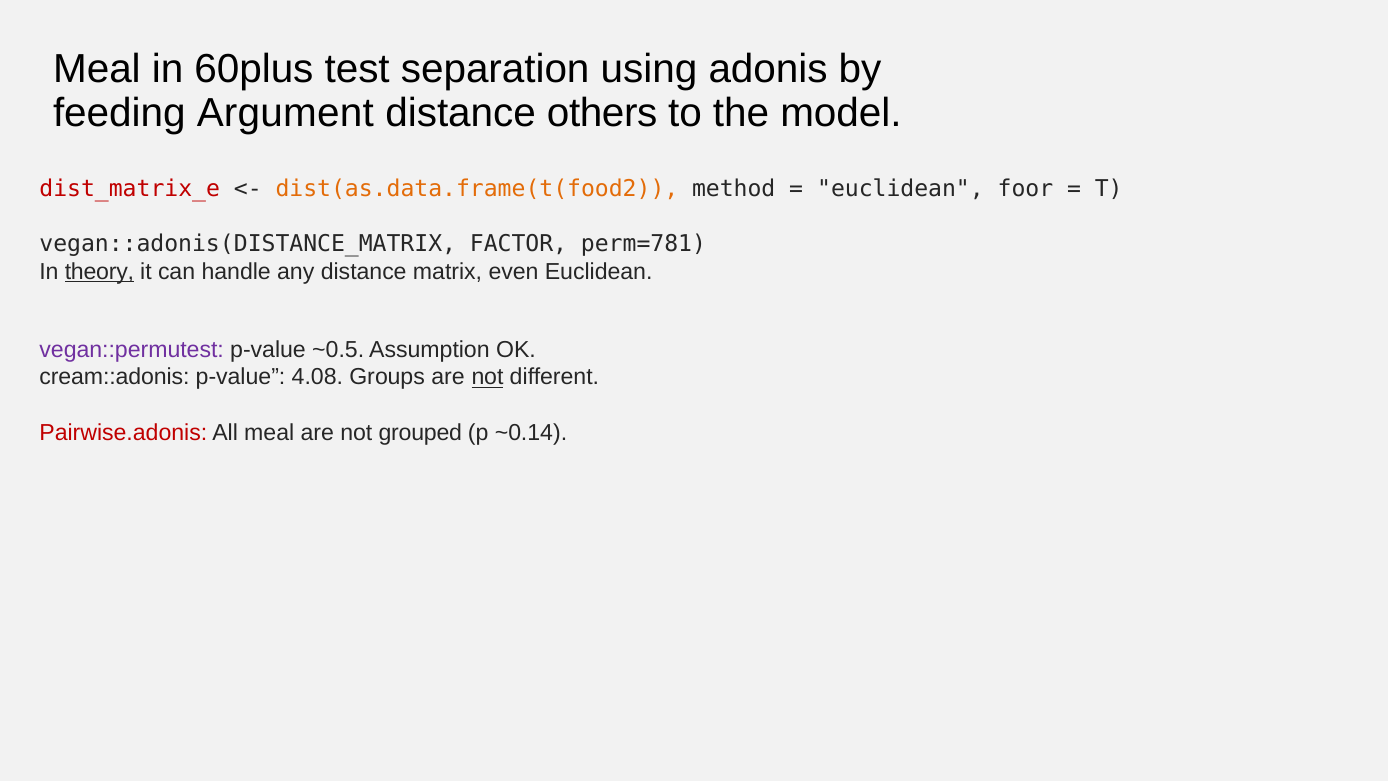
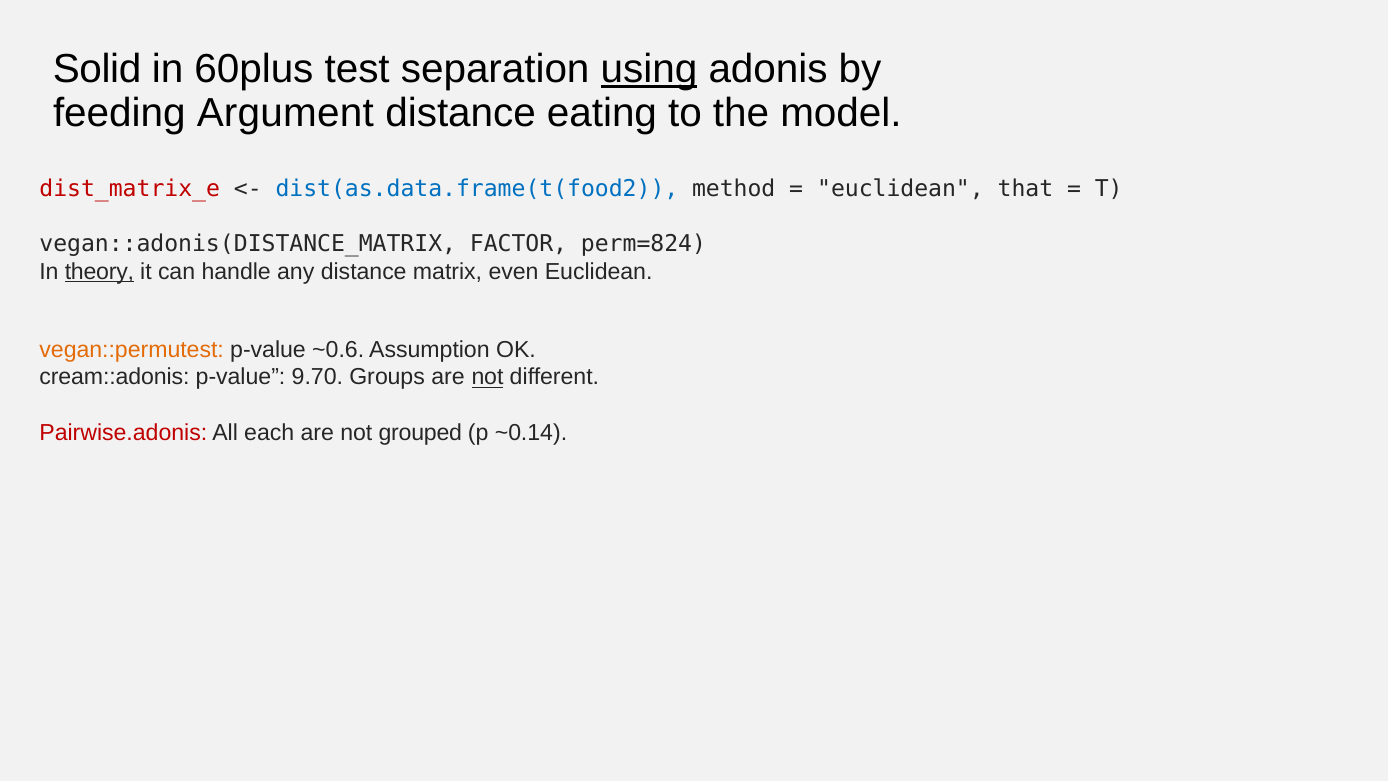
Meal: Meal -> Solid (97, 69)
using underline: none -> present (649, 69)
others: others -> eating (602, 113)
dist(as.data.frame(t(food2 colour: orange -> blue (477, 188)
foor: foor -> that (1025, 188)
perm=781: perm=781 -> perm=824 (643, 244)
vegan::permutest colour: purple -> orange (132, 349)
~0.5: ~0.5 -> ~0.6 (338, 349)
4.08: 4.08 -> 9.70 (317, 377)
All meal: meal -> each (269, 433)
